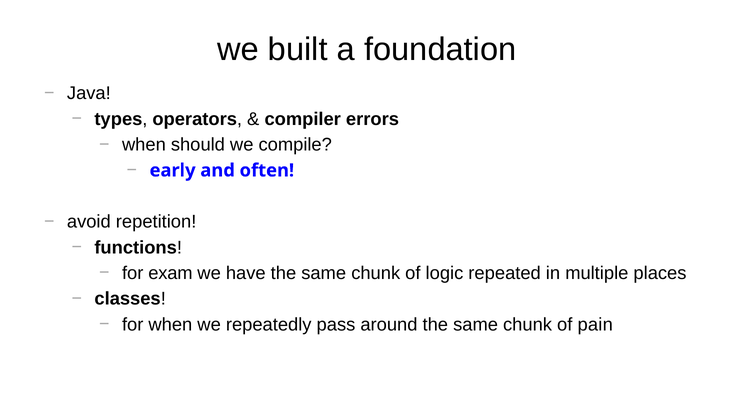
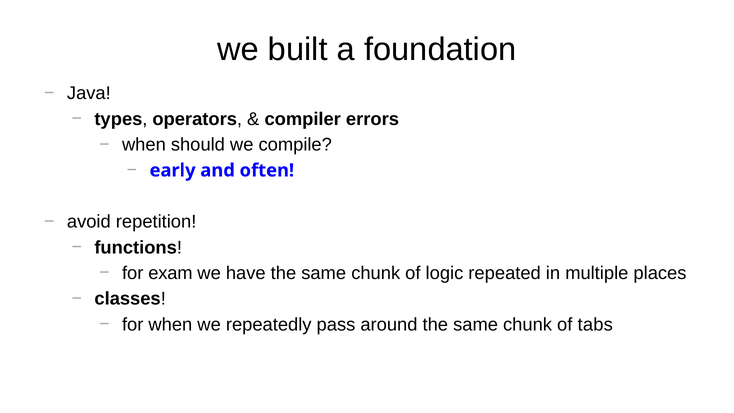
pain: pain -> tabs (595, 325)
